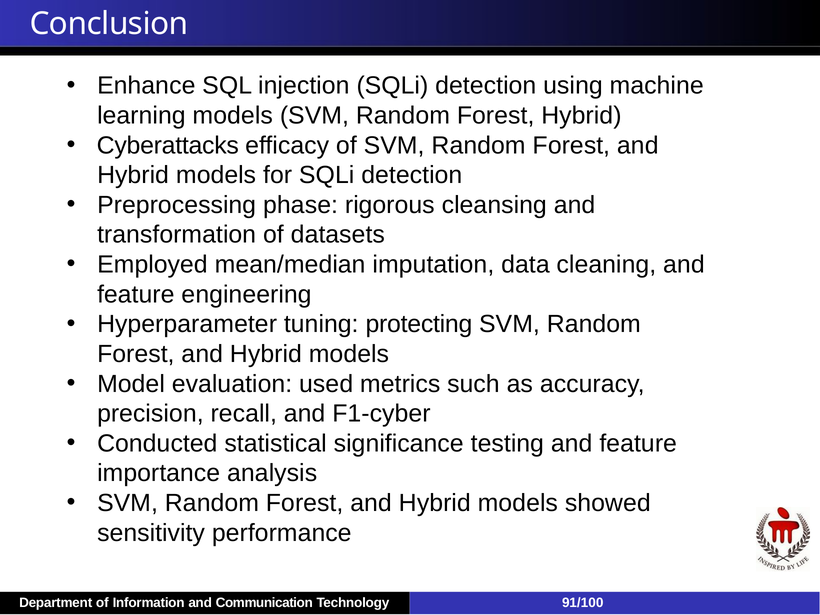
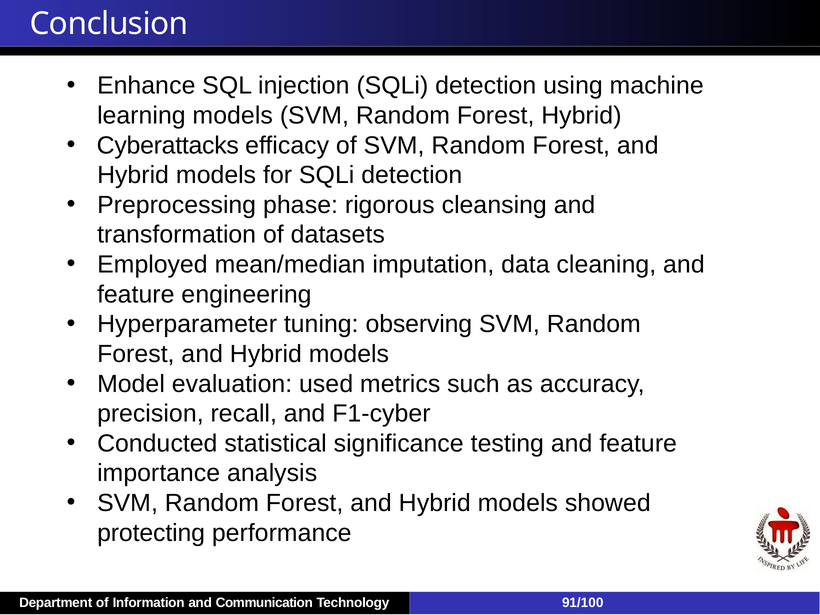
protecting: protecting -> observing (419, 325)
sensitivity: sensitivity -> protecting (151, 533)
